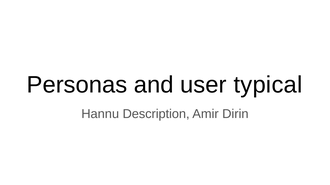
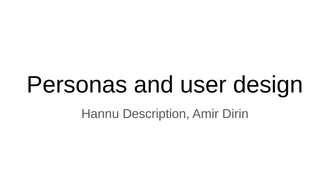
typical: typical -> design (268, 85)
